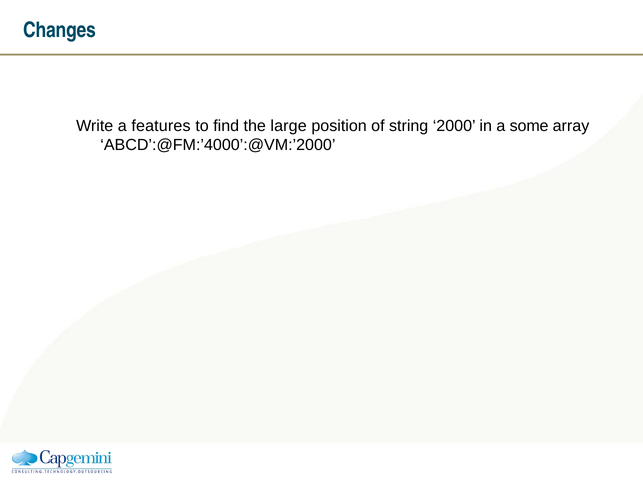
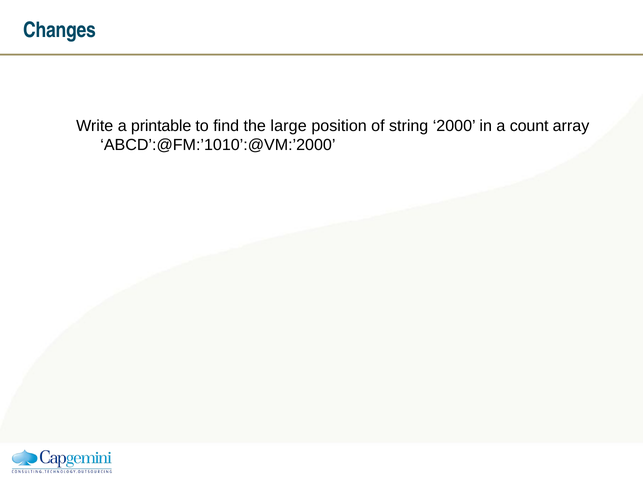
features: features -> printable (161, 126)
some: some -> count (529, 126)
ABCD’:@FM:’4000’:@VM:’2000: ABCD’:@FM:’4000’:@VM:’2000 -> ABCD’:@FM:’1010’:@VM:’2000 (218, 145)
